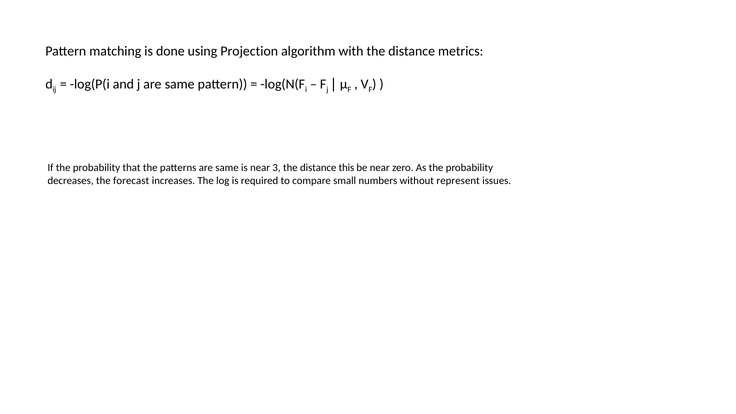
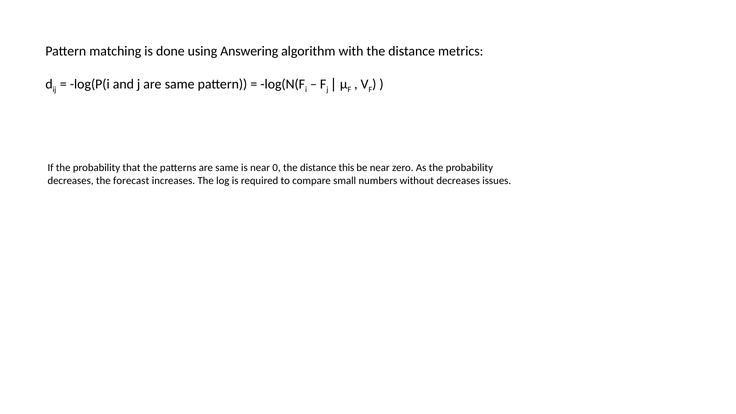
Projection: Projection -> Answering (249, 51)
3: 3 -> 0 (277, 168)
without represent: represent -> decreases (458, 180)
